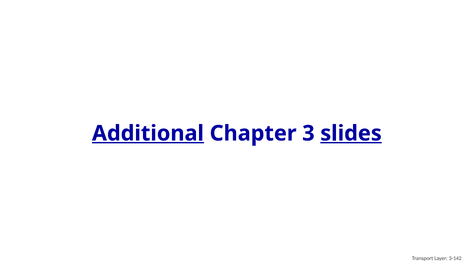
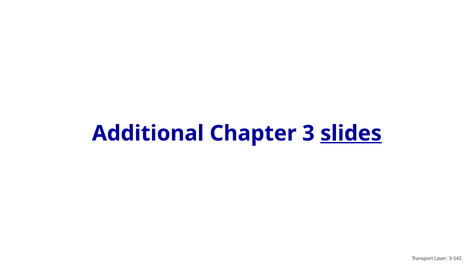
Additional underline: present -> none (148, 133)
